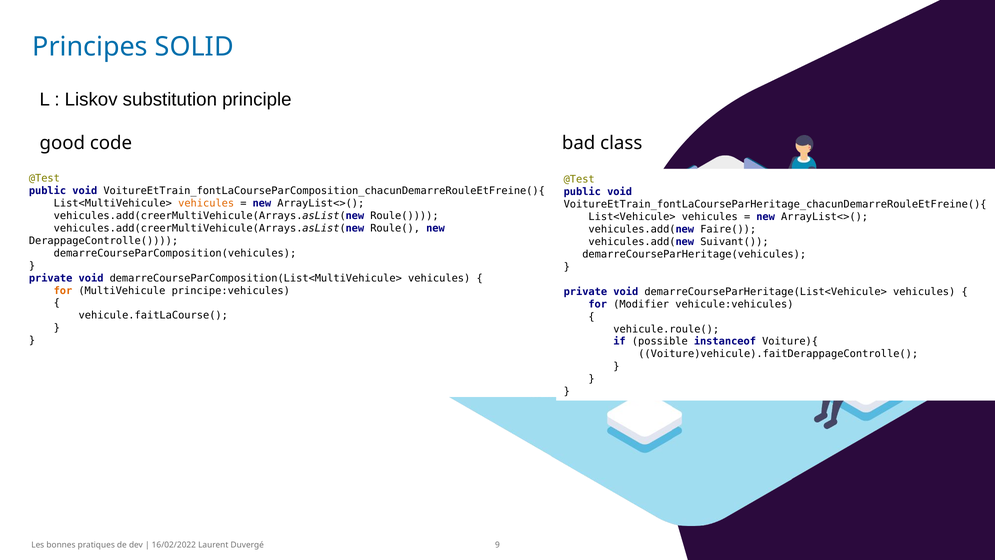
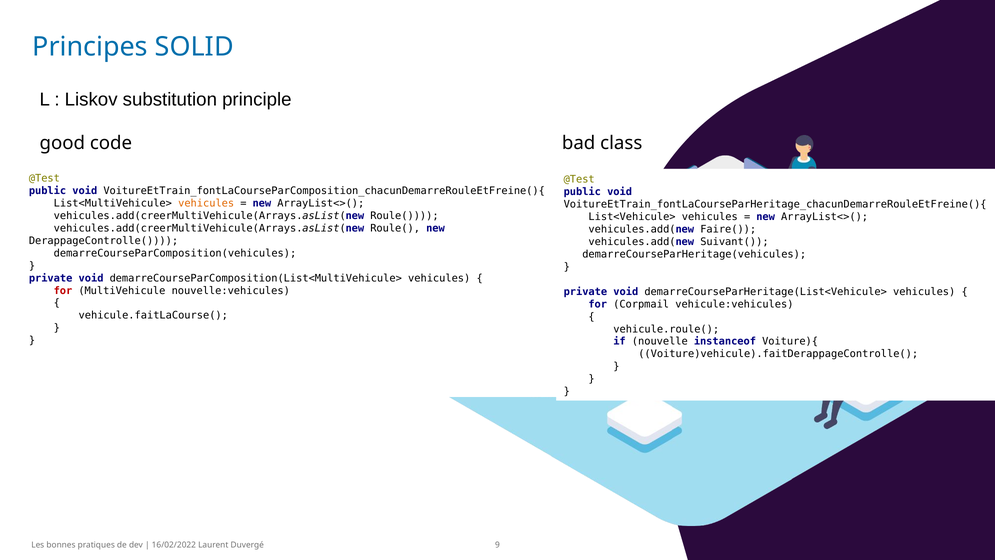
for colour: orange -> red (63, 290)
principe:vehicules: principe:vehicules -> nouvelle:vehicules (231, 290)
Modifier: Modifier -> Corpmail (641, 304)
possible: possible -> nouvelle (660, 341)
